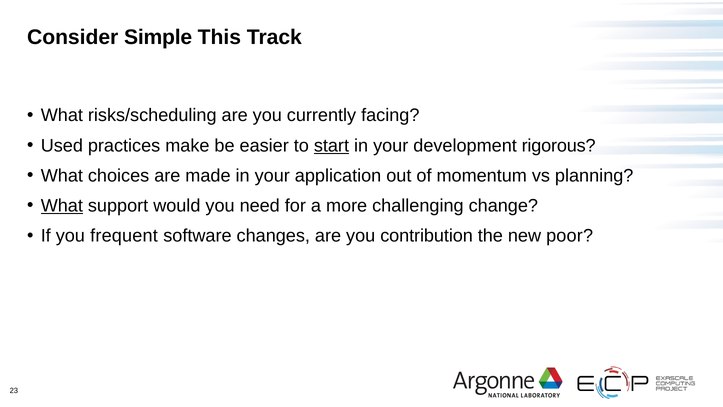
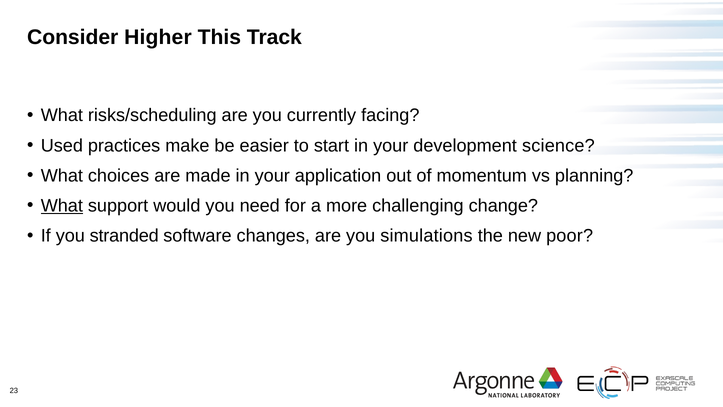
Simple: Simple -> Higher (158, 37)
start underline: present -> none (331, 145)
rigorous: rigorous -> science (558, 145)
frequent: frequent -> stranded (124, 236)
contribution: contribution -> simulations (426, 236)
